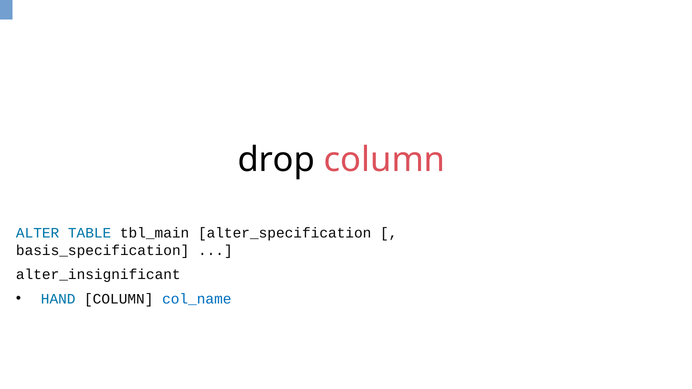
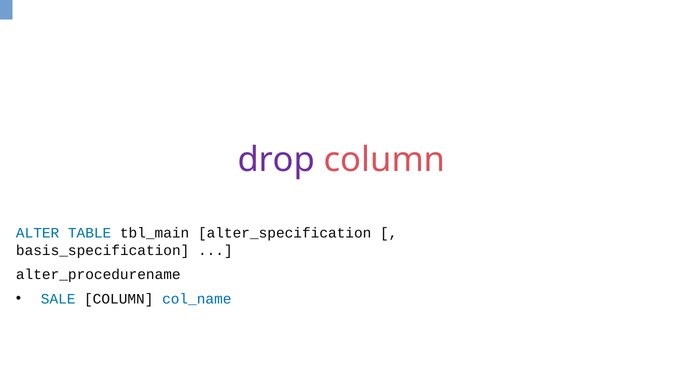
drop colour: black -> purple (276, 160)
alter_insignificant: alter_insignificant -> alter_procedurename (98, 275)
HAND: HAND -> SALE (58, 299)
